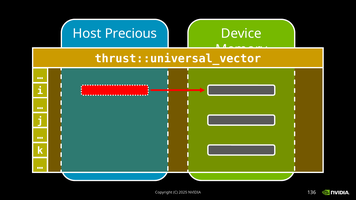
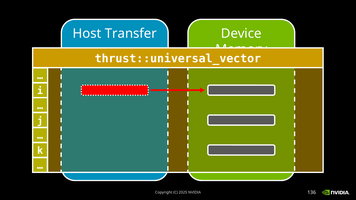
Precious: Precious -> Transfer (131, 34)
